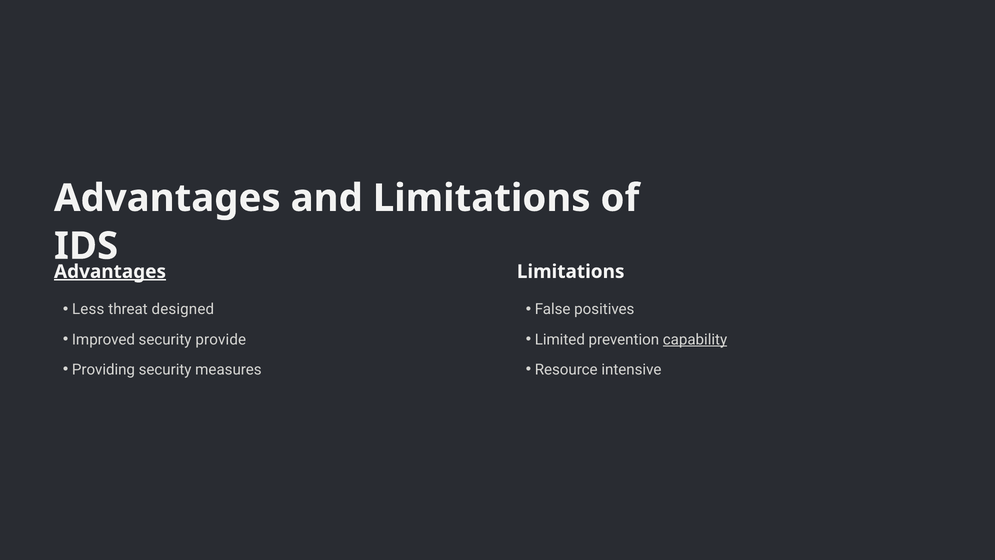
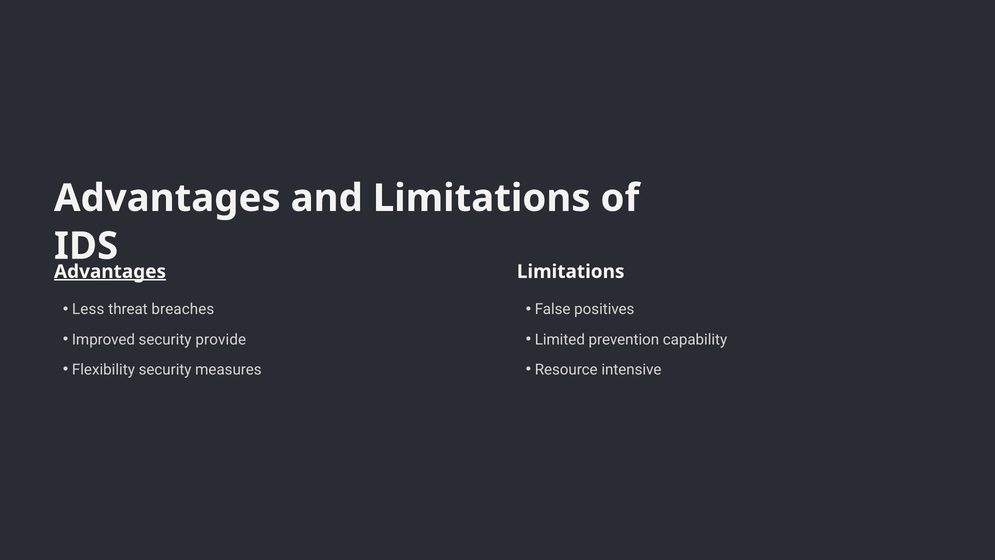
designed: designed -> breaches (183, 309)
capability underline: present -> none (695, 339)
Providing: Providing -> Flexibility (103, 369)
